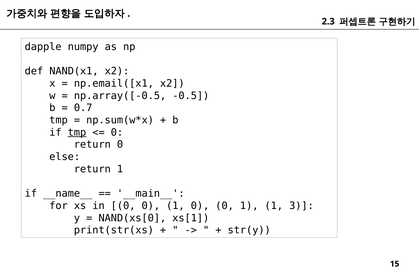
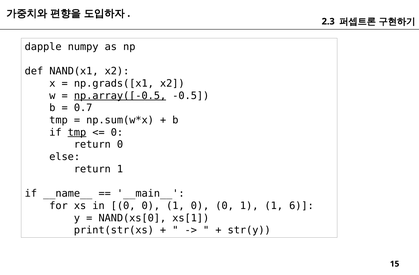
np.email([x1: np.email([x1 -> np.grads([x1 (114, 84)
np.array([-0.5 underline: none -> present (120, 96)
3: 3 -> 6 (301, 206)
